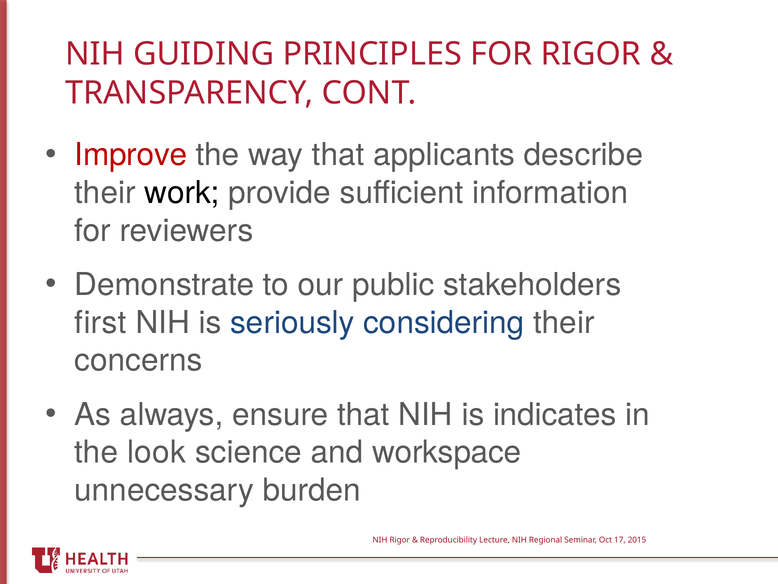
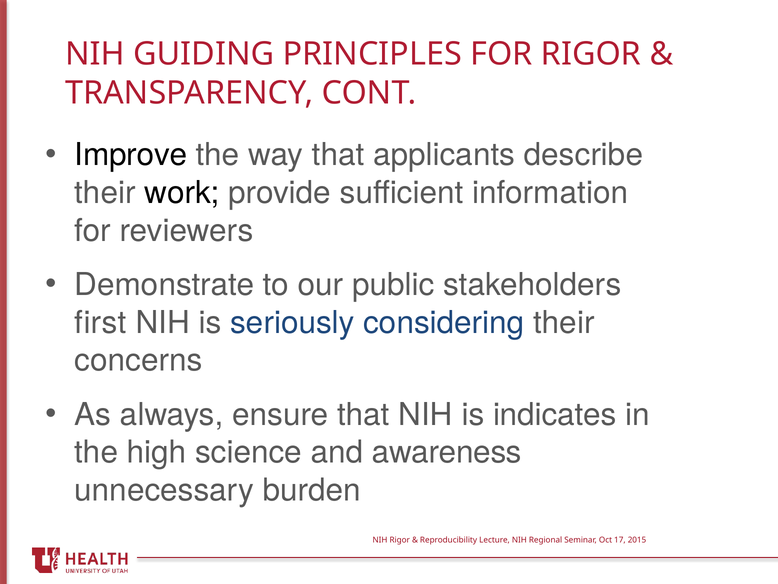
Improve colour: red -> black (131, 155)
look: look -> high (157, 452)
workspace: workspace -> awareness (447, 452)
